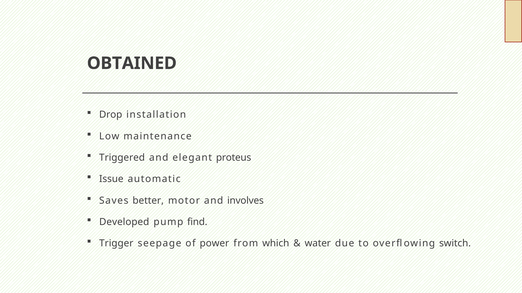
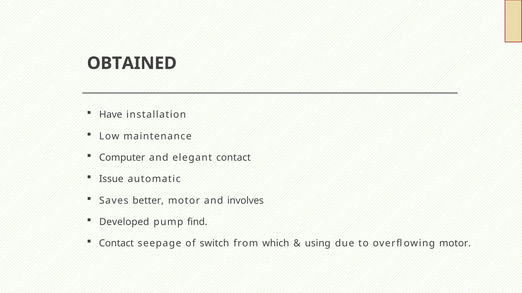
Drop: Drop -> Have (111, 115)
Triggered: Triggered -> Computer (122, 158)
elegant proteus: proteus -> contact (234, 158)
Trigger: Trigger -> Contact (116, 244)
power: power -> switch (214, 244)
water: water -> using (318, 244)
overflowing switch: switch -> motor (455, 244)
